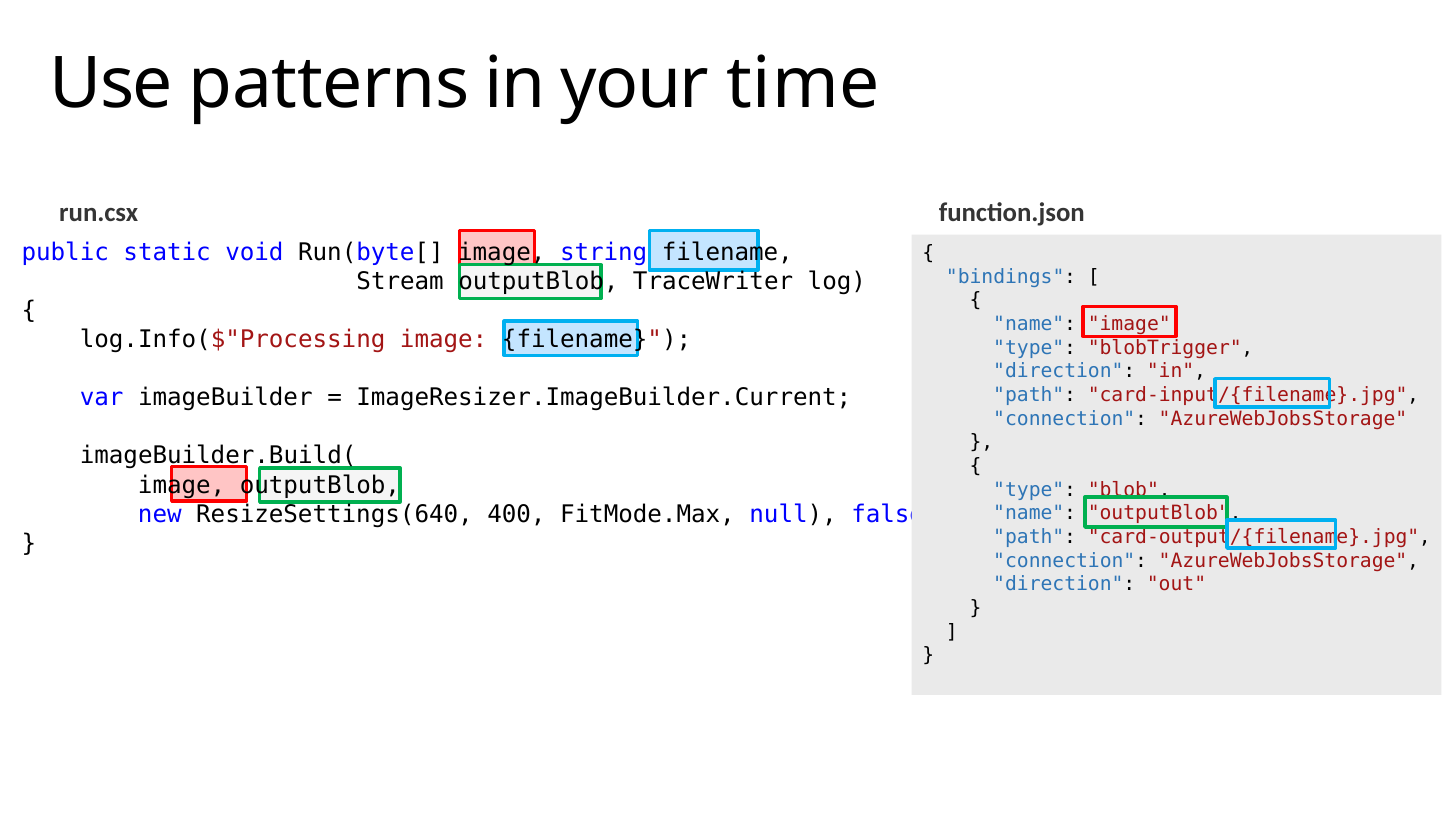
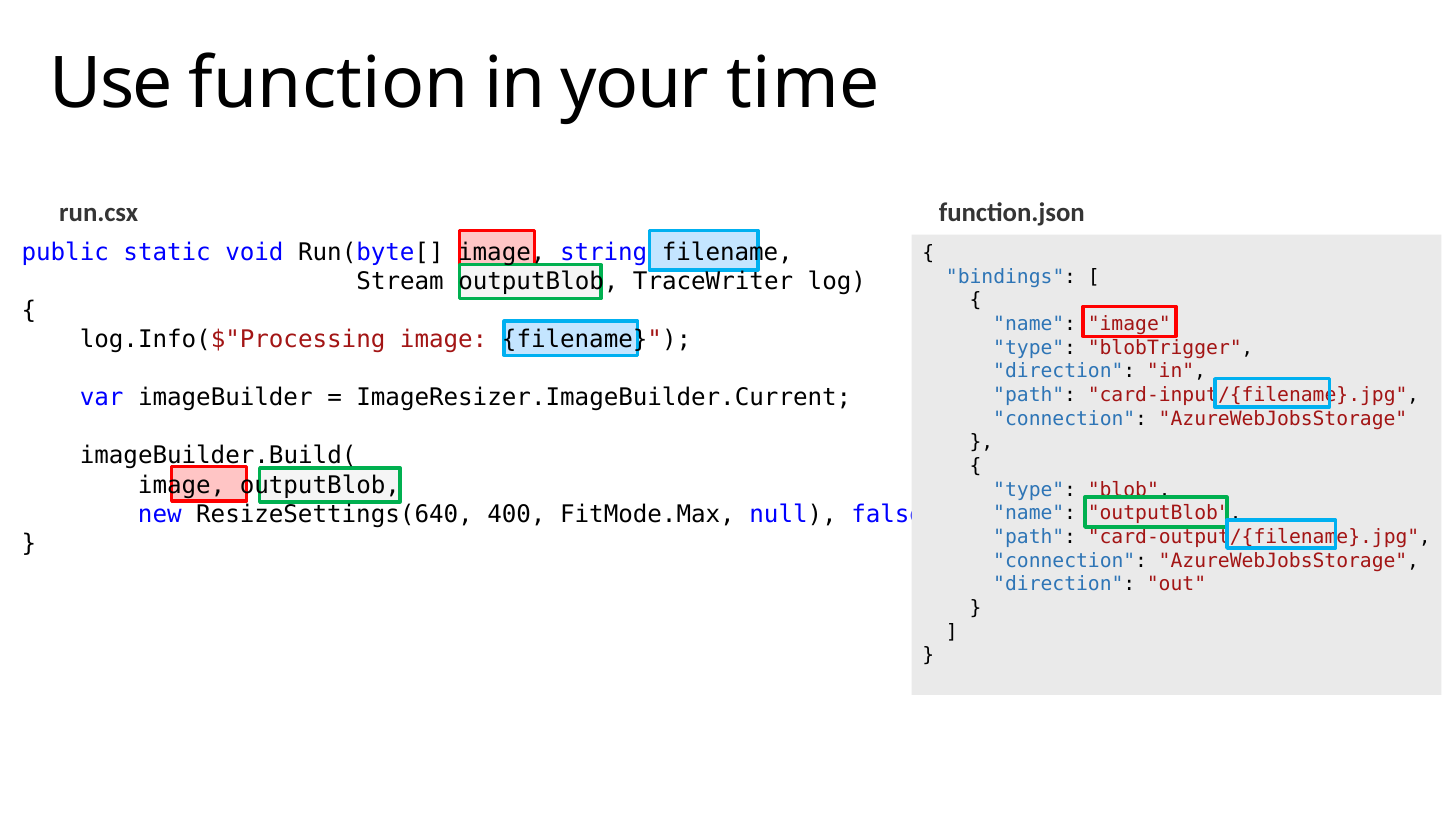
patterns: patterns -> function (329, 83)
